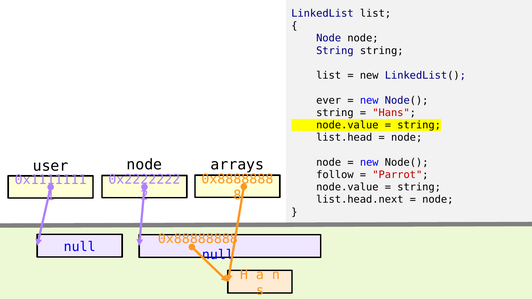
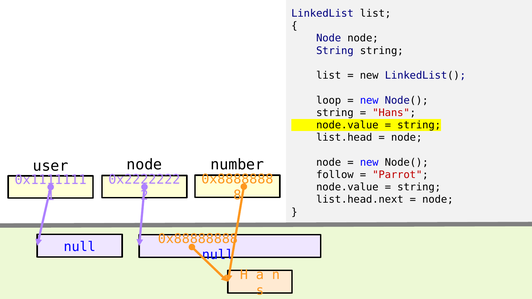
ever: ever -> loop (329, 100)
arrays: arrays -> number (237, 165)
